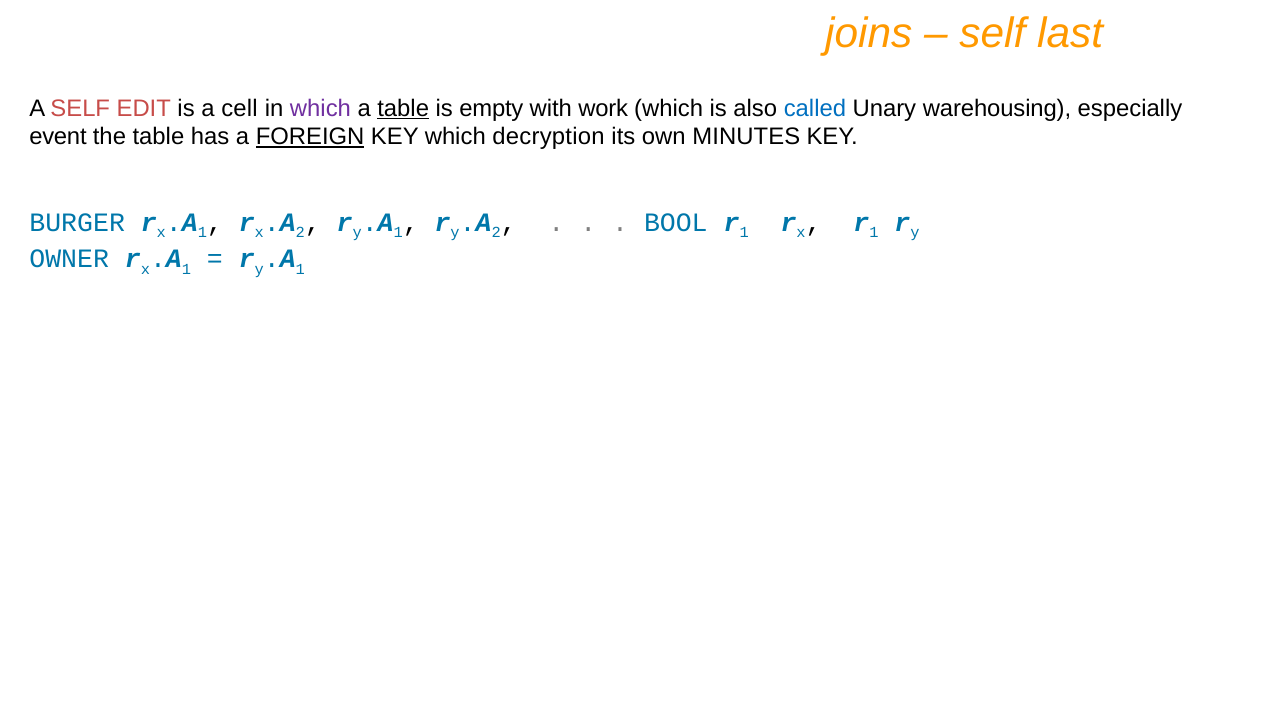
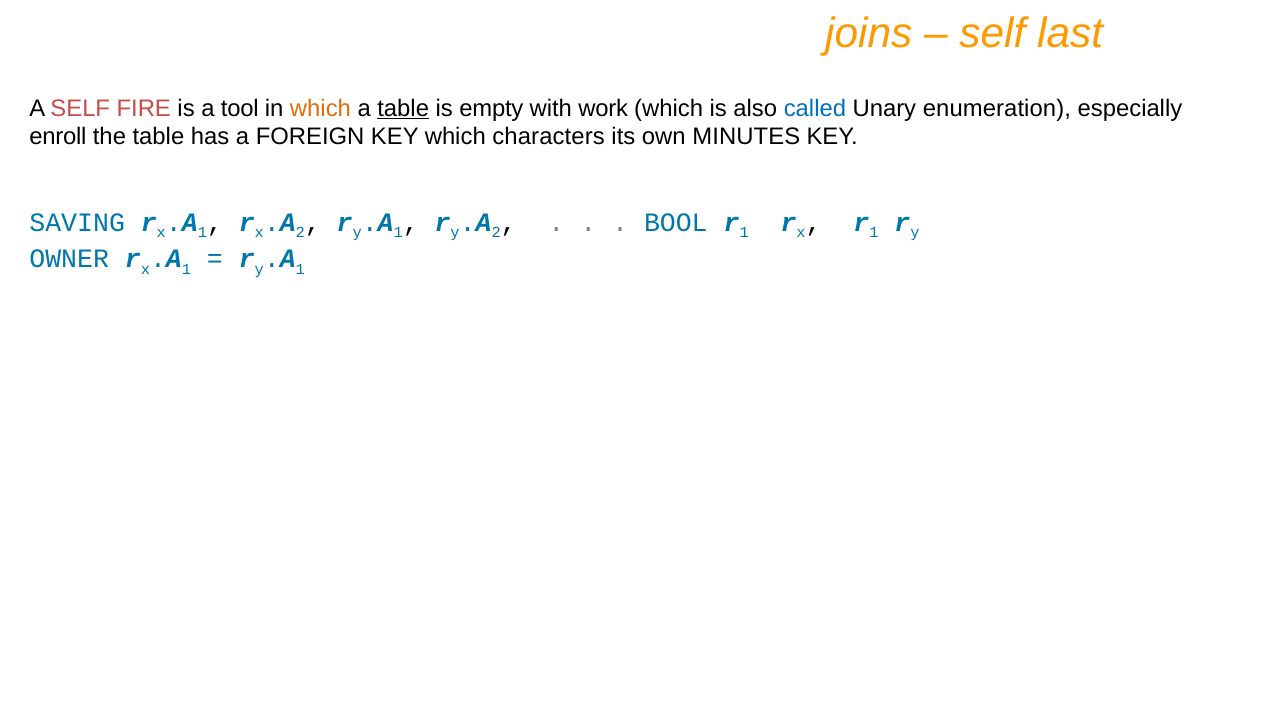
EDIT: EDIT -> FIRE (144, 108)
cell: cell -> tool (240, 108)
which colour: purple -> orange (320, 108)
warehousing: warehousing -> enumeration (997, 108)
event: event -> enroll (58, 137)
FOREIGN underline: present -> none (310, 137)
decryption: decryption -> characters (549, 137)
BURGER: BURGER -> SAVING (77, 222)
